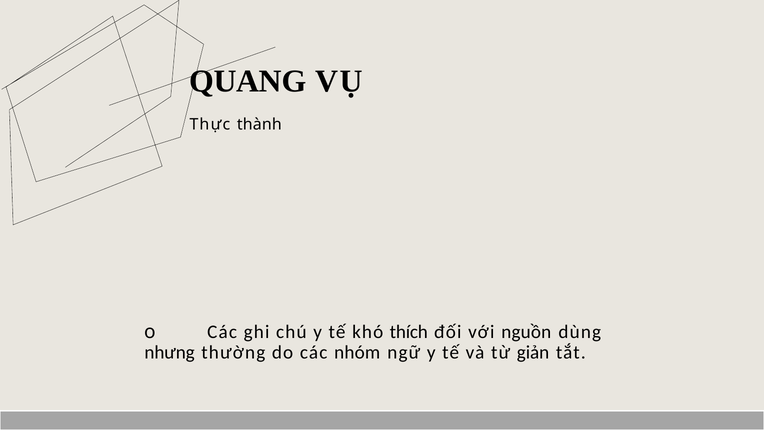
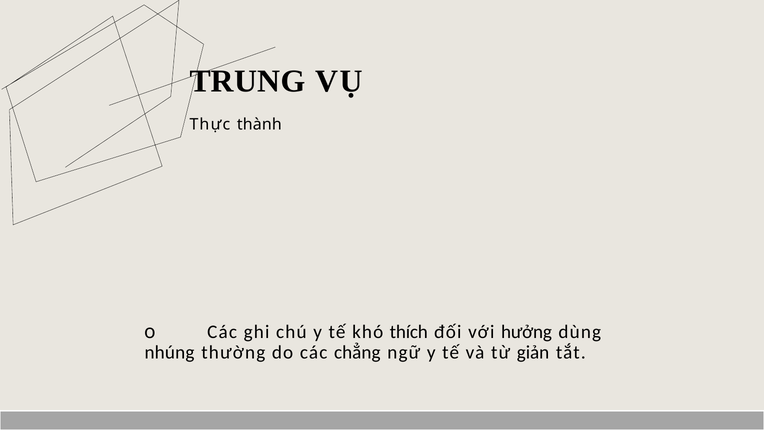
QUANG: QUANG -> TRUNG (247, 81)
nguồn: nguồn -> hưởng (526, 332)
nhưng: nhưng -> nhúng (169, 352)
nhóm: nhóm -> chẳng (357, 352)
